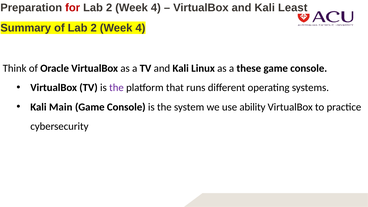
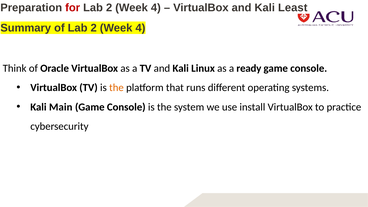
these: these -> ready (249, 68)
the colour: purple -> orange (116, 88)
ability: ability -> install (252, 107)
